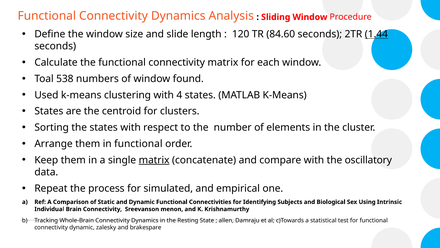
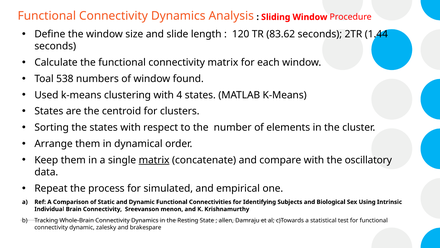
84.60: 84.60 -> 83.62 (281, 34)
1.44 underline: present -> none (376, 34)
in functional: functional -> dynamical (138, 144)
